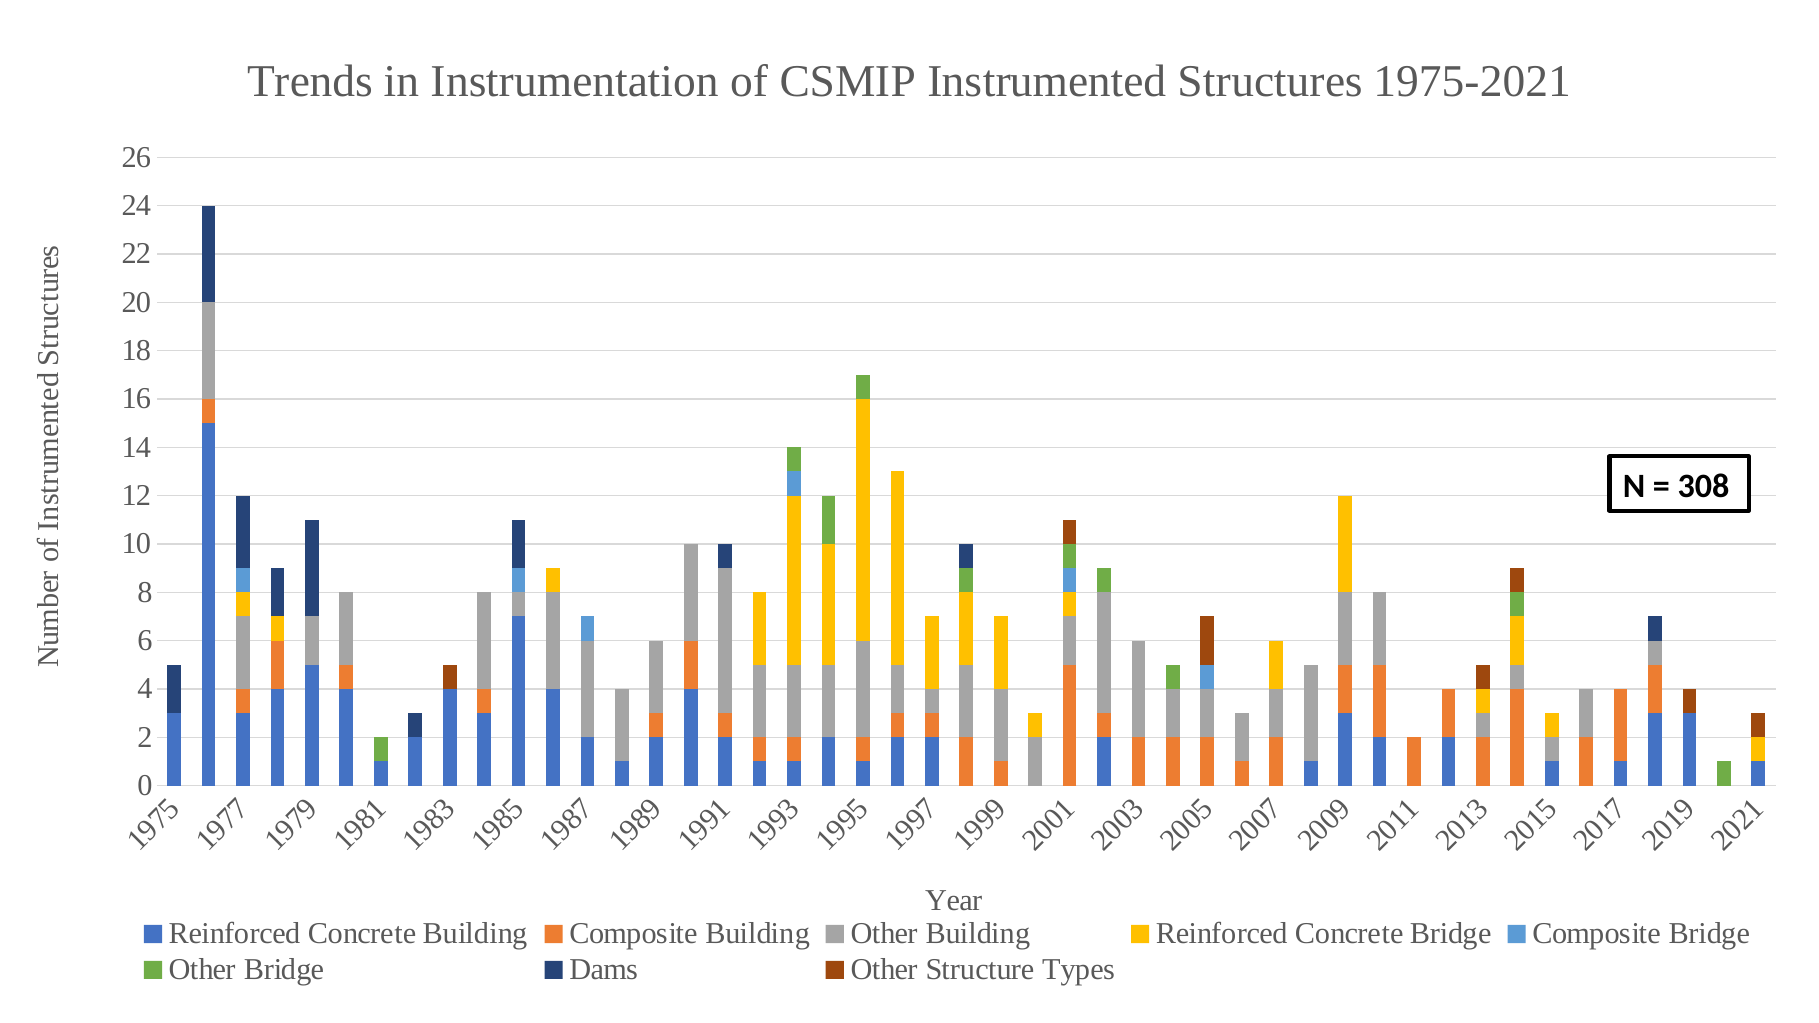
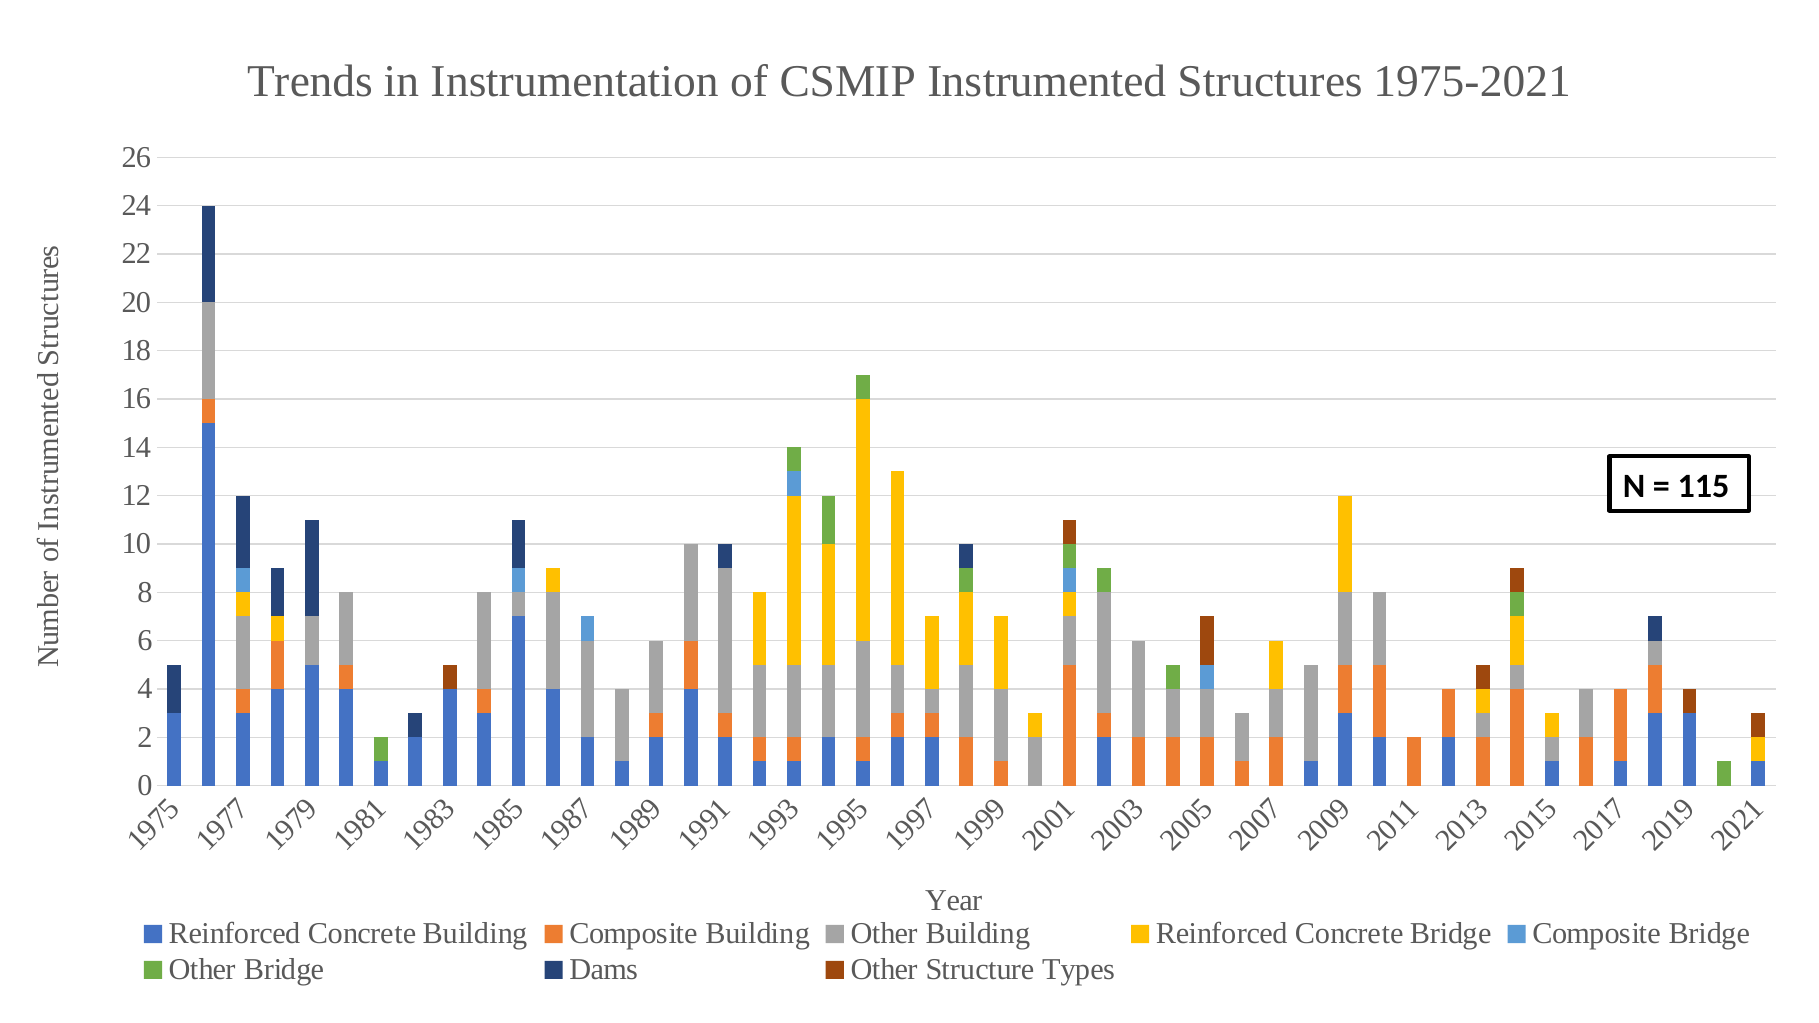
308: 308 -> 115 (1703, 486)
